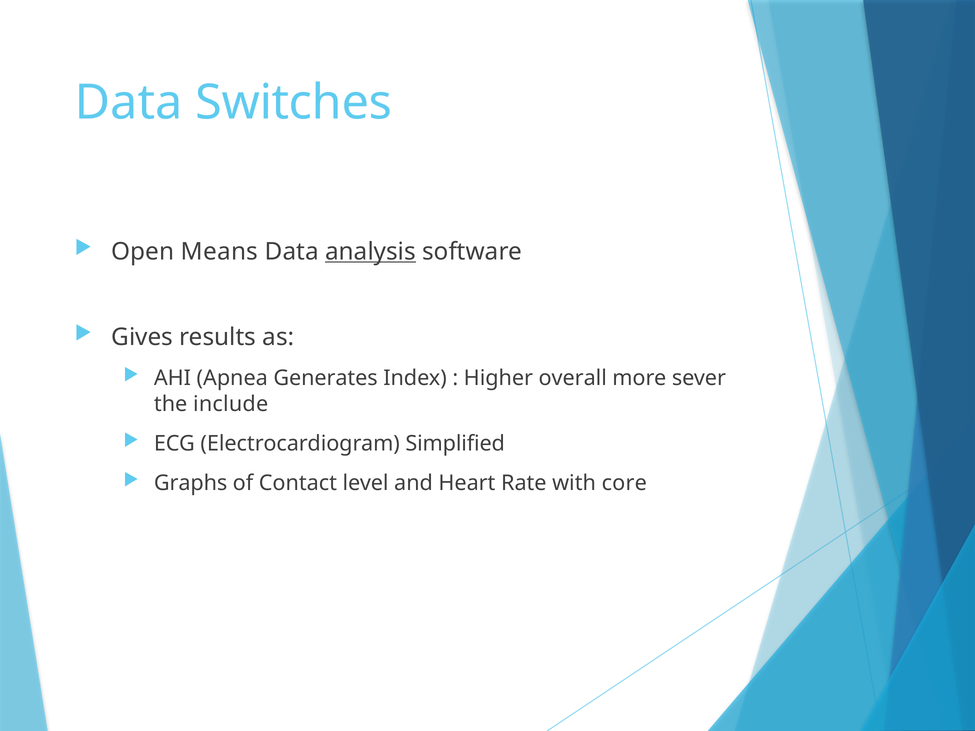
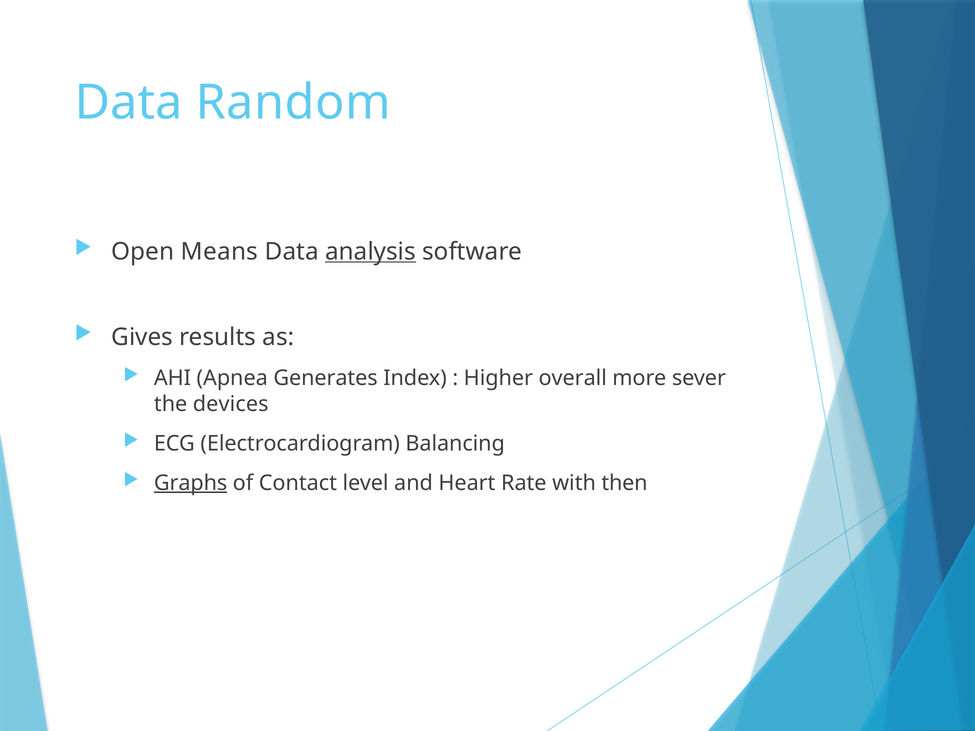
Switches: Switches -> Random (293, 103)
include: include -> devices (231, 404)
Simplified: Simplified -> Balancing (455, 444)
Graphs underline: none -> present (191, 483)
core: core -> then (624, 483)
